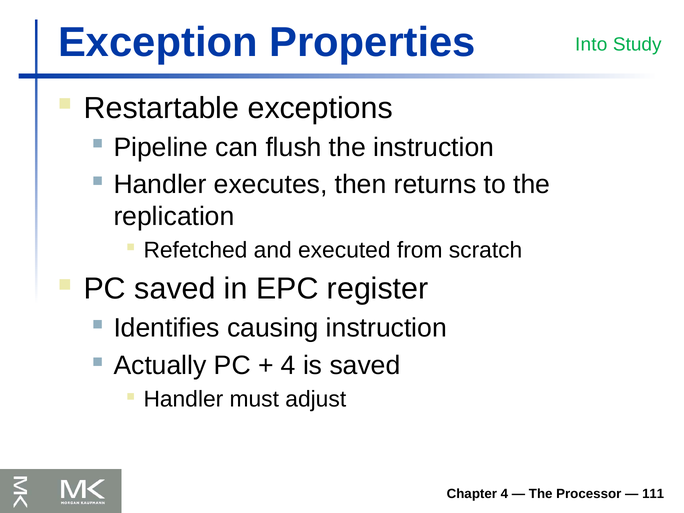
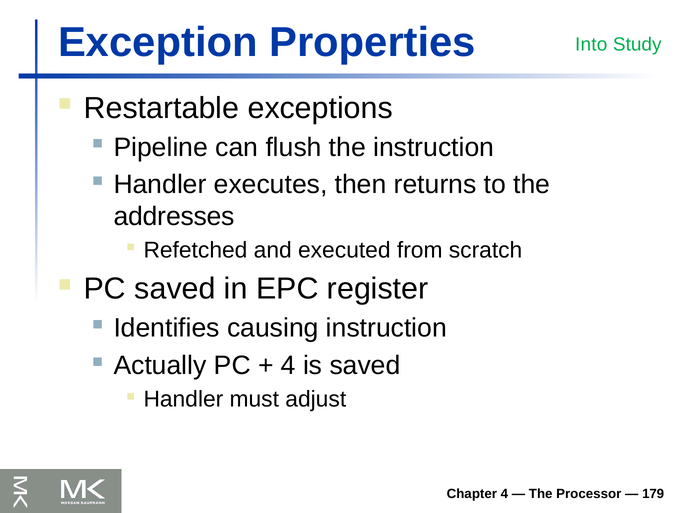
replication: replication -> addresses (174, 216)
111: 111 -> 179 (653, 494)
